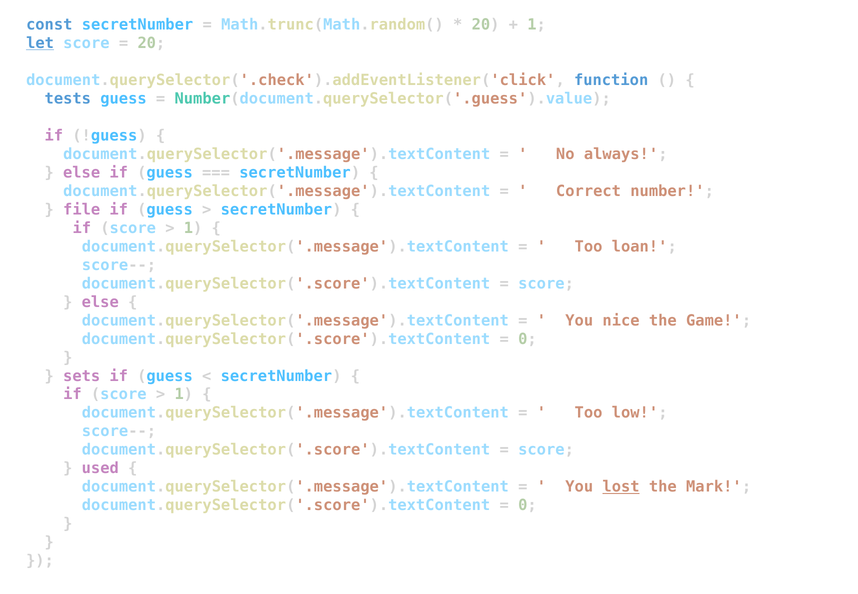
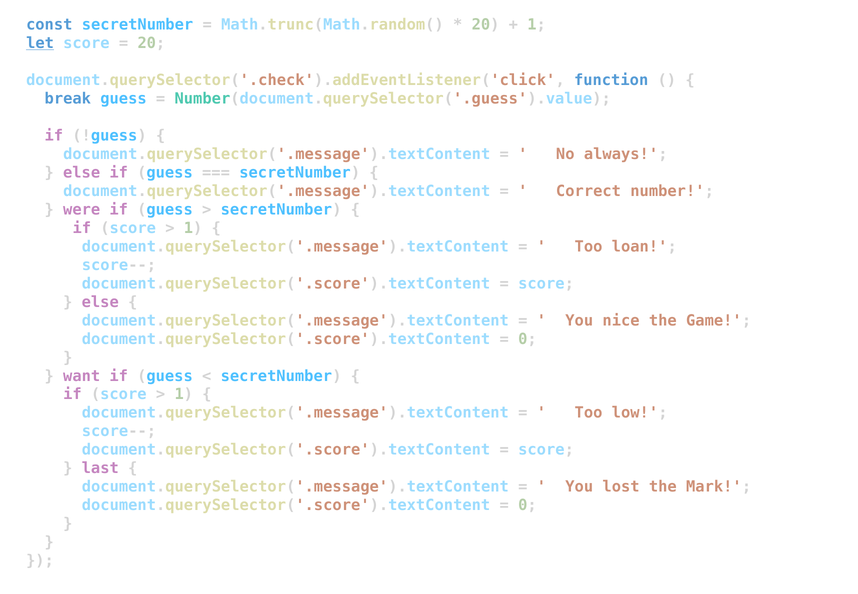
tests: tests -> break (68, 99)
file: file -> were (82, 210)
sets: sets -> want (82, 376)
used: used -> last (100, 468)
lost underline: present -> none (621, 487)
